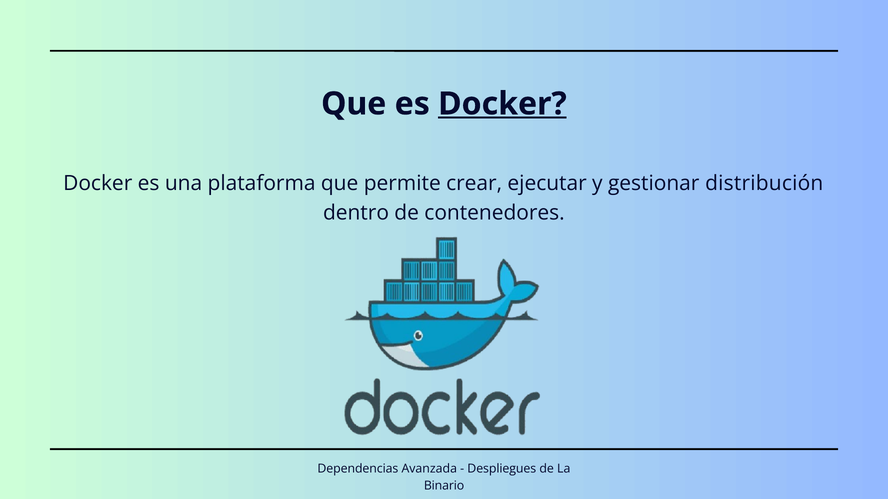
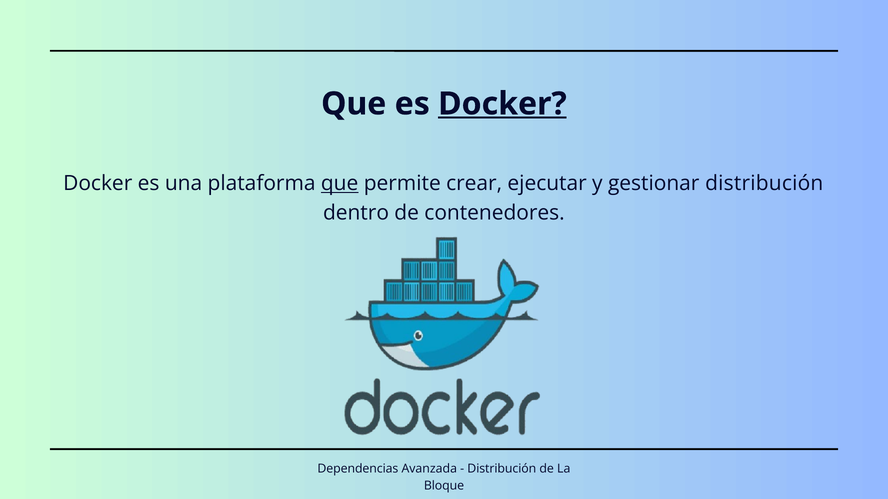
que underline: none -> present (340, 184)
Despliegues: Despliegues -> Distribución (502, 469)
Binario: Binario -> Bloque (444, 486)
